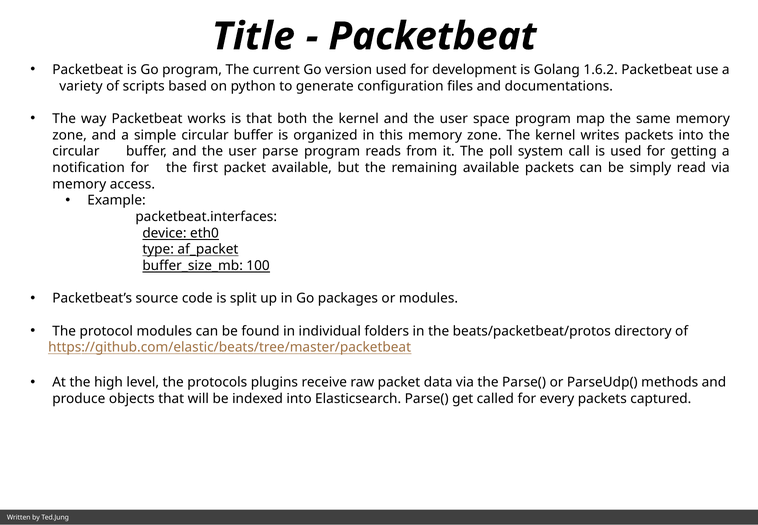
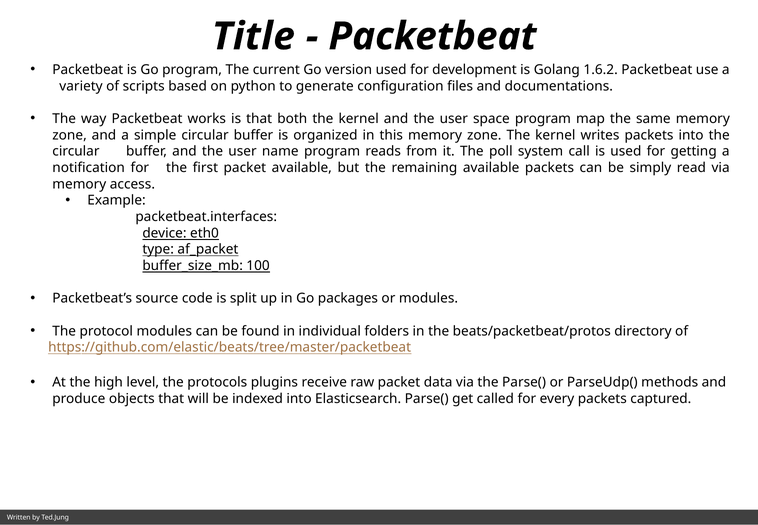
parse: parse -> name (280, 151)
